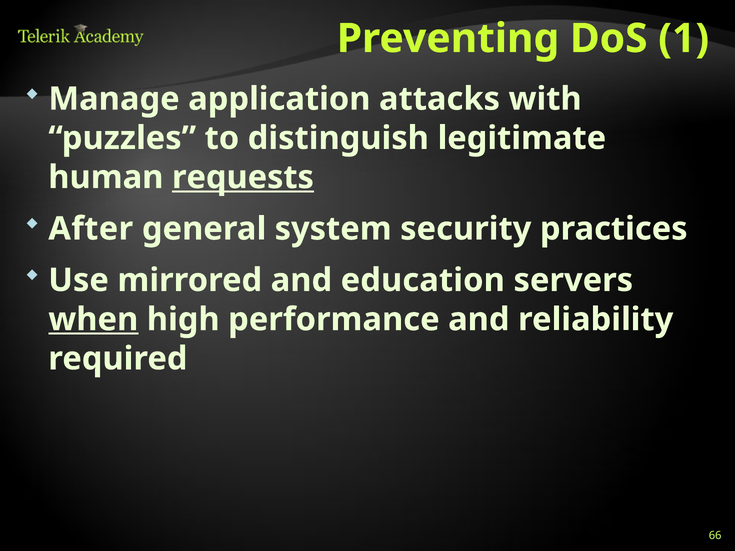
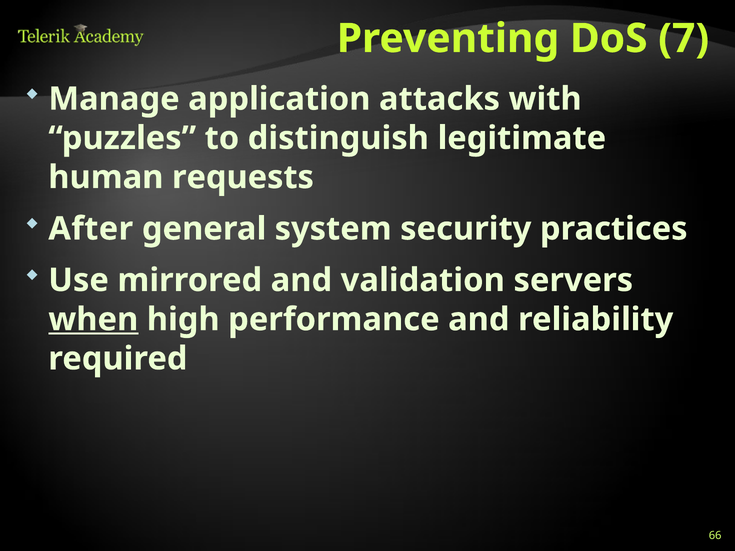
1: 1 -> 7 (684, 39)
requests underline: present -> none (243, 177)
education: education -> validation (423, 280)
